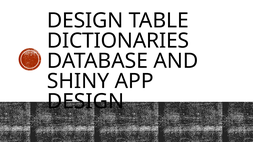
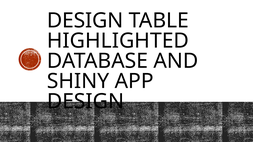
DICTIONARIES: DICTIONARIES -> HIGHLIGHTED (118, 41)
